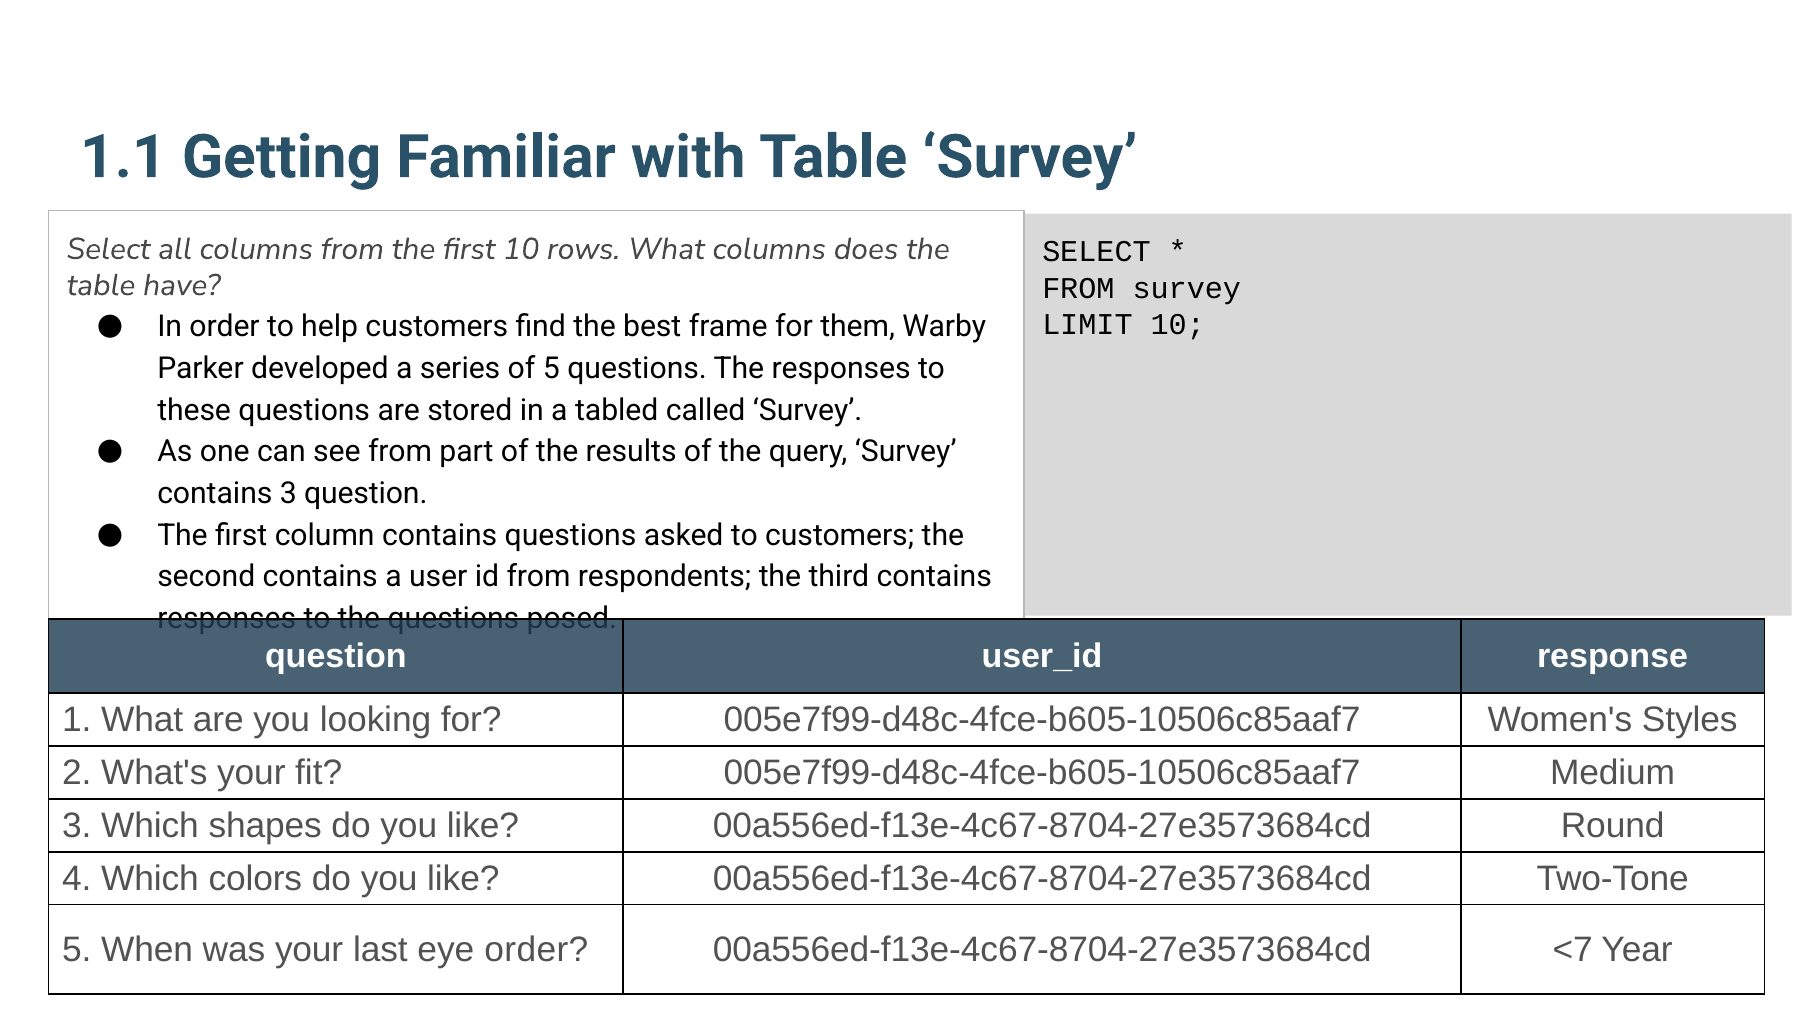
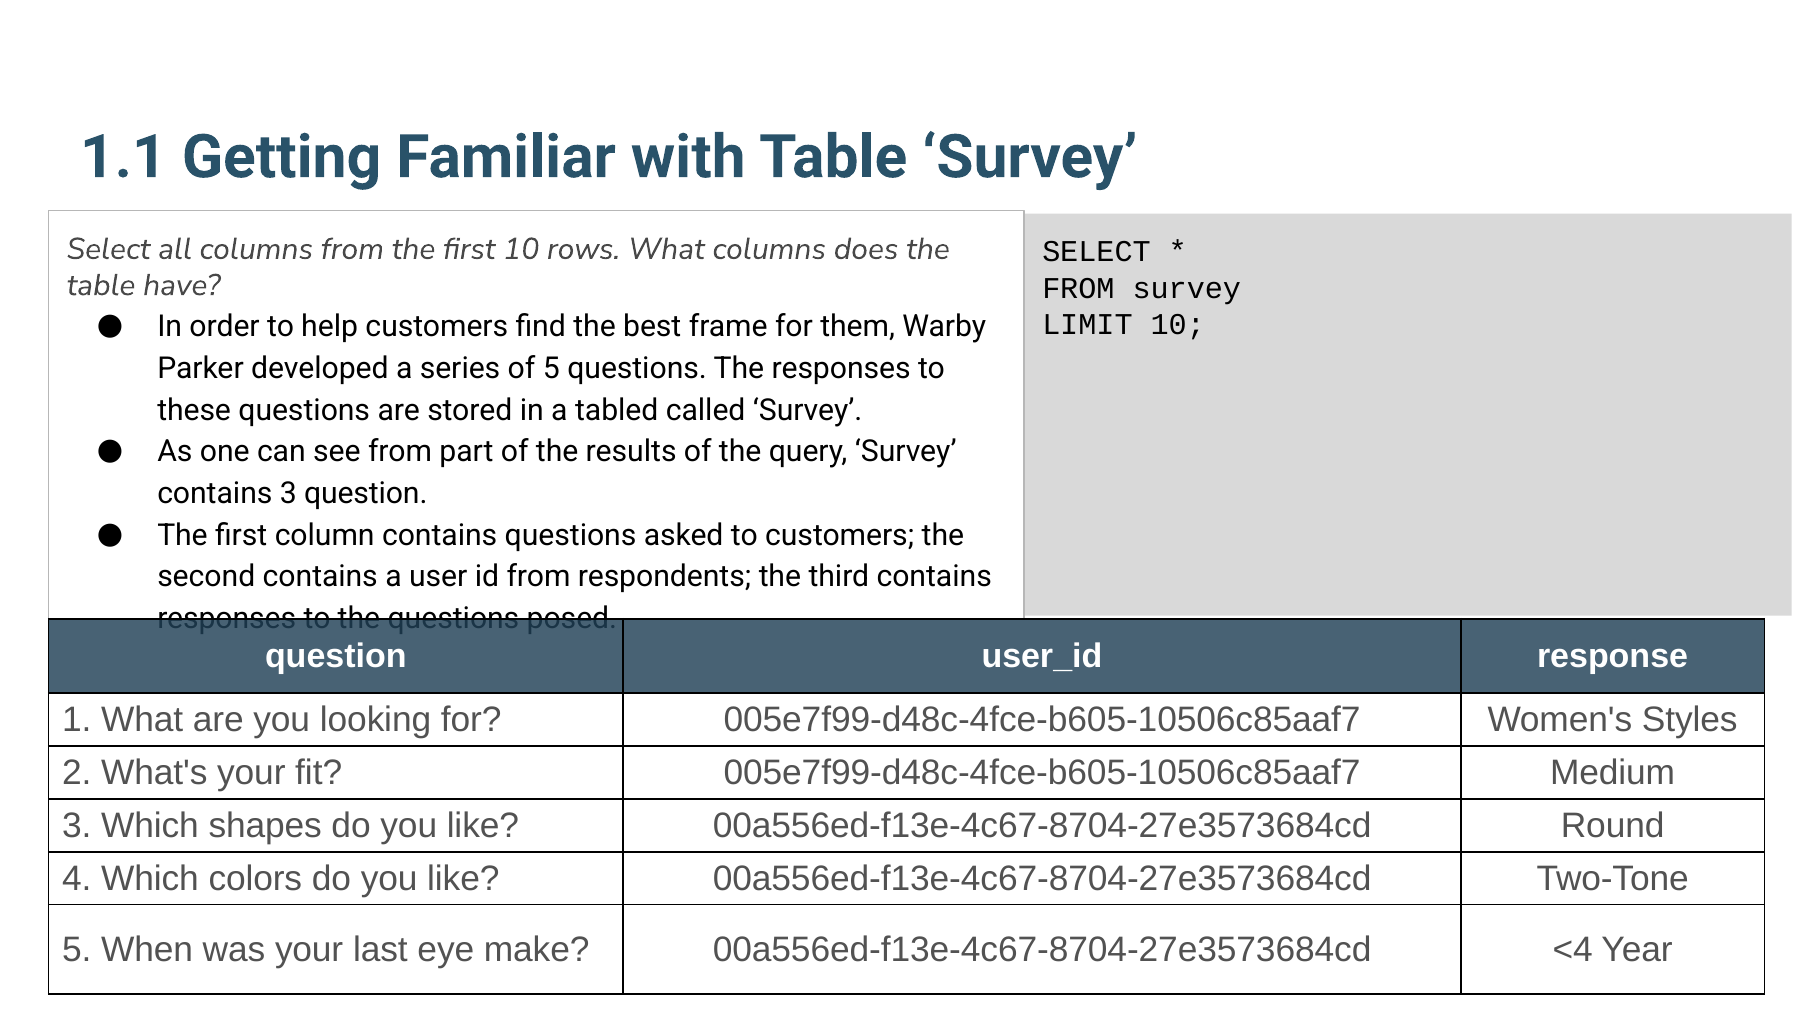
eye order: order -> make (537, 950)
<7: <7 -> <4 (1573, 950)
